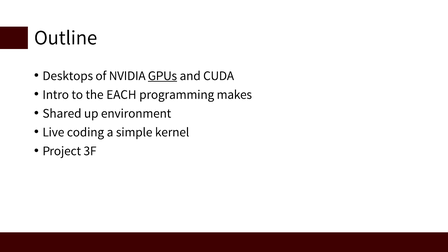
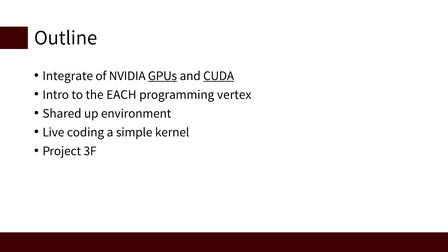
Desktops: Desktops -> Integrate (68, 76)
CUDA underline: none -> present (219, 76)
makes: makes -> vertex (234, 95)
